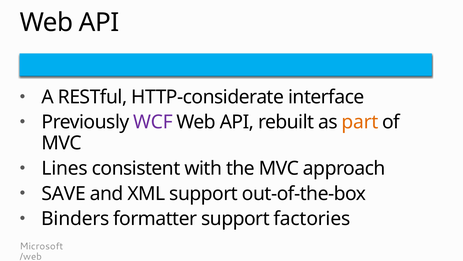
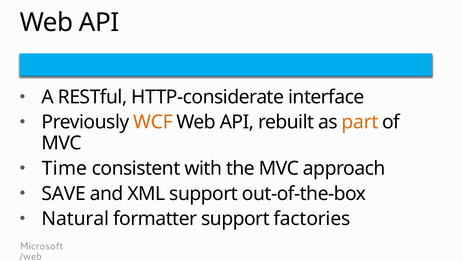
WCF colour: purple -> orange (153, 122)
Lines: Lines -> Time (65, 168)
Binders: Binders -> Natural (75, 218)
